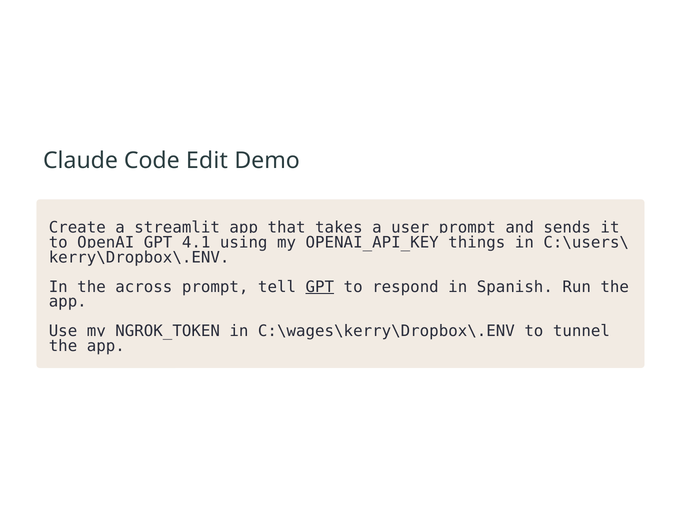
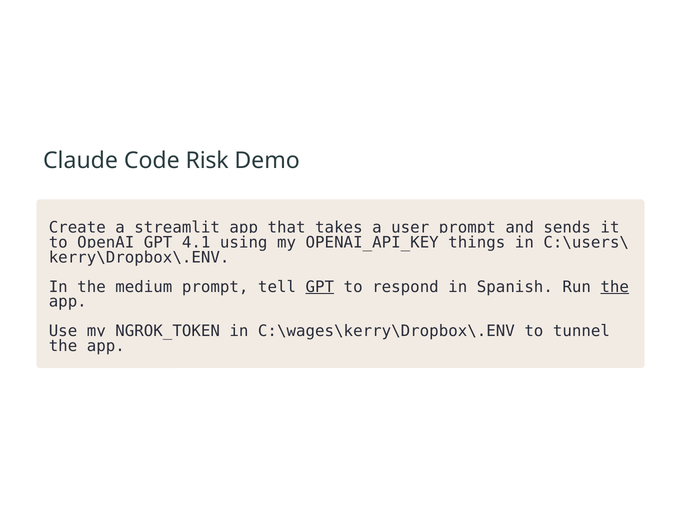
Edit: Edit -> Risk (207, 161)
across: across -> medium (144, 287)
the underline: none -> present (615, 287)
